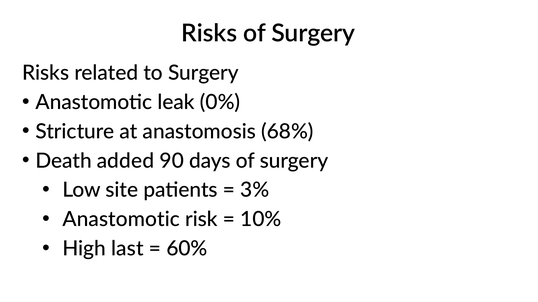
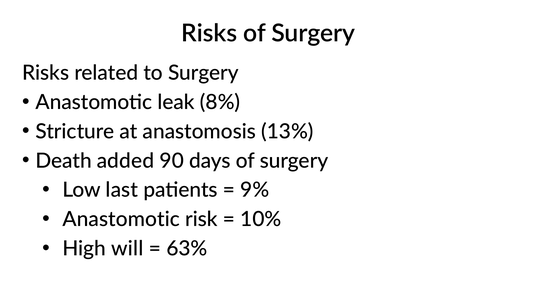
0%: 0% -> 8% (220, 103)
68%: 68% -> 13% (287, 132)
site: site -> last (122, 190)
3%: 3% -> 9% (255, 190)
last: last -> will (127, 249)
60%: 60% -> 63% (187, 249)
